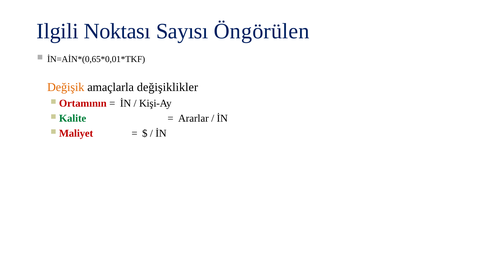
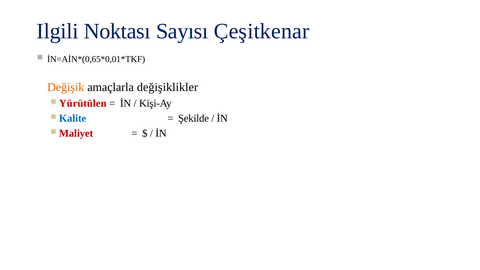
Öngörülen: Öngörülen -> Çeşitkenar (262, 31)
Ortamının: Ortamının -> Yürütülen (83, 103)
Kalite colour: green -> blue (73, 118)
Ararlar: Ararlar -> Şekilde (194, 118)
